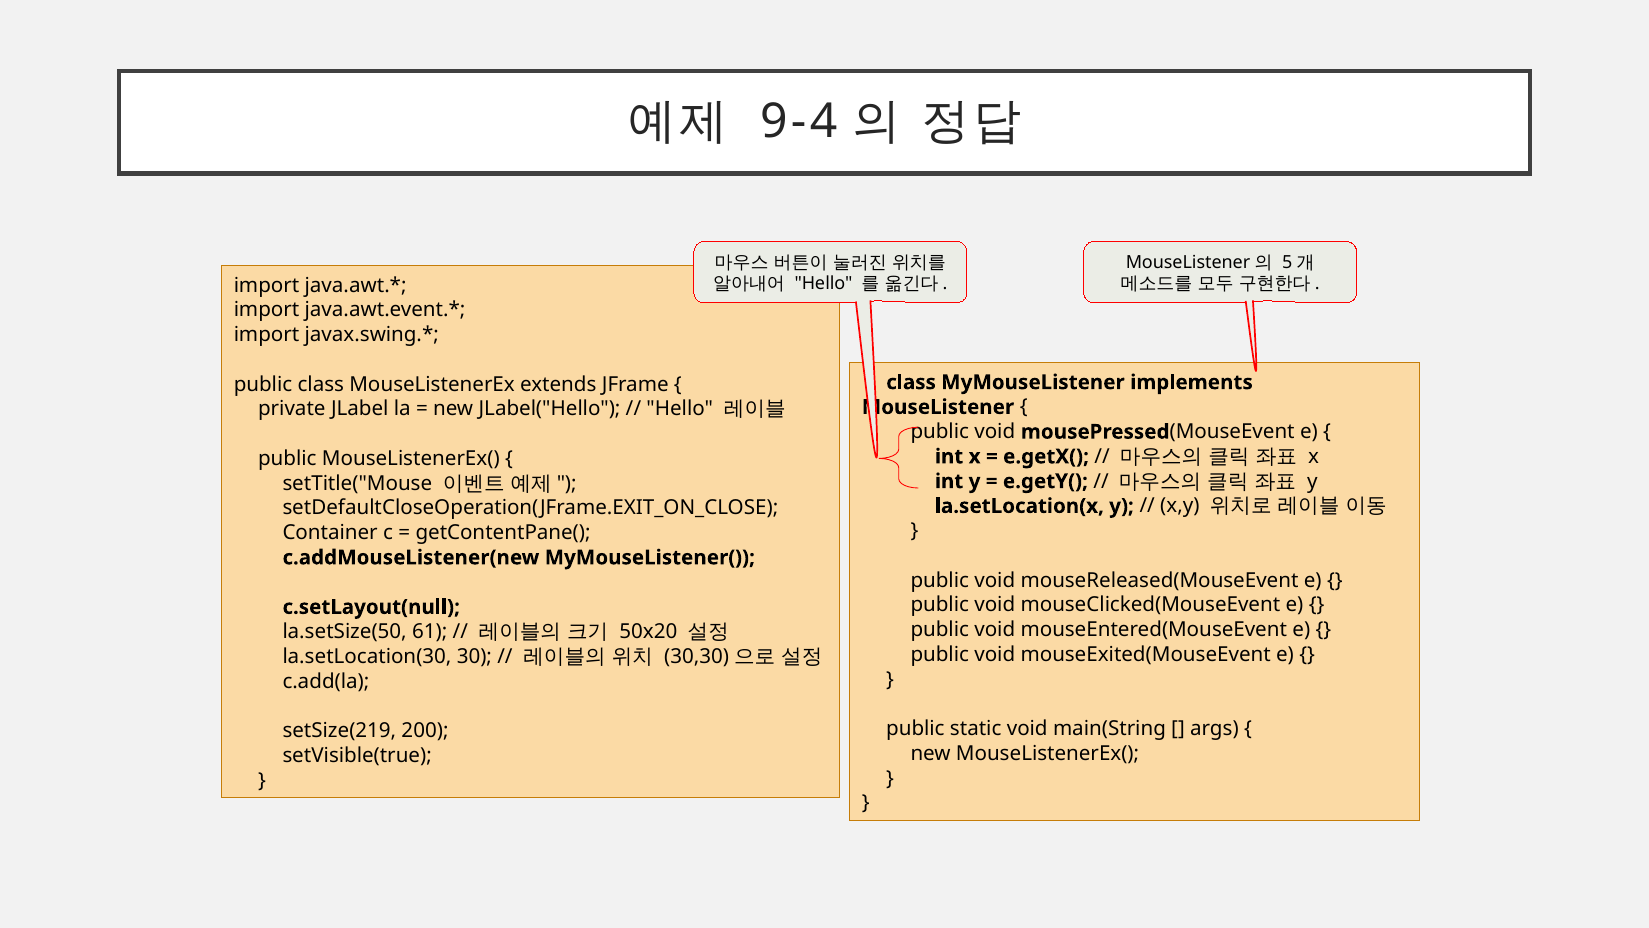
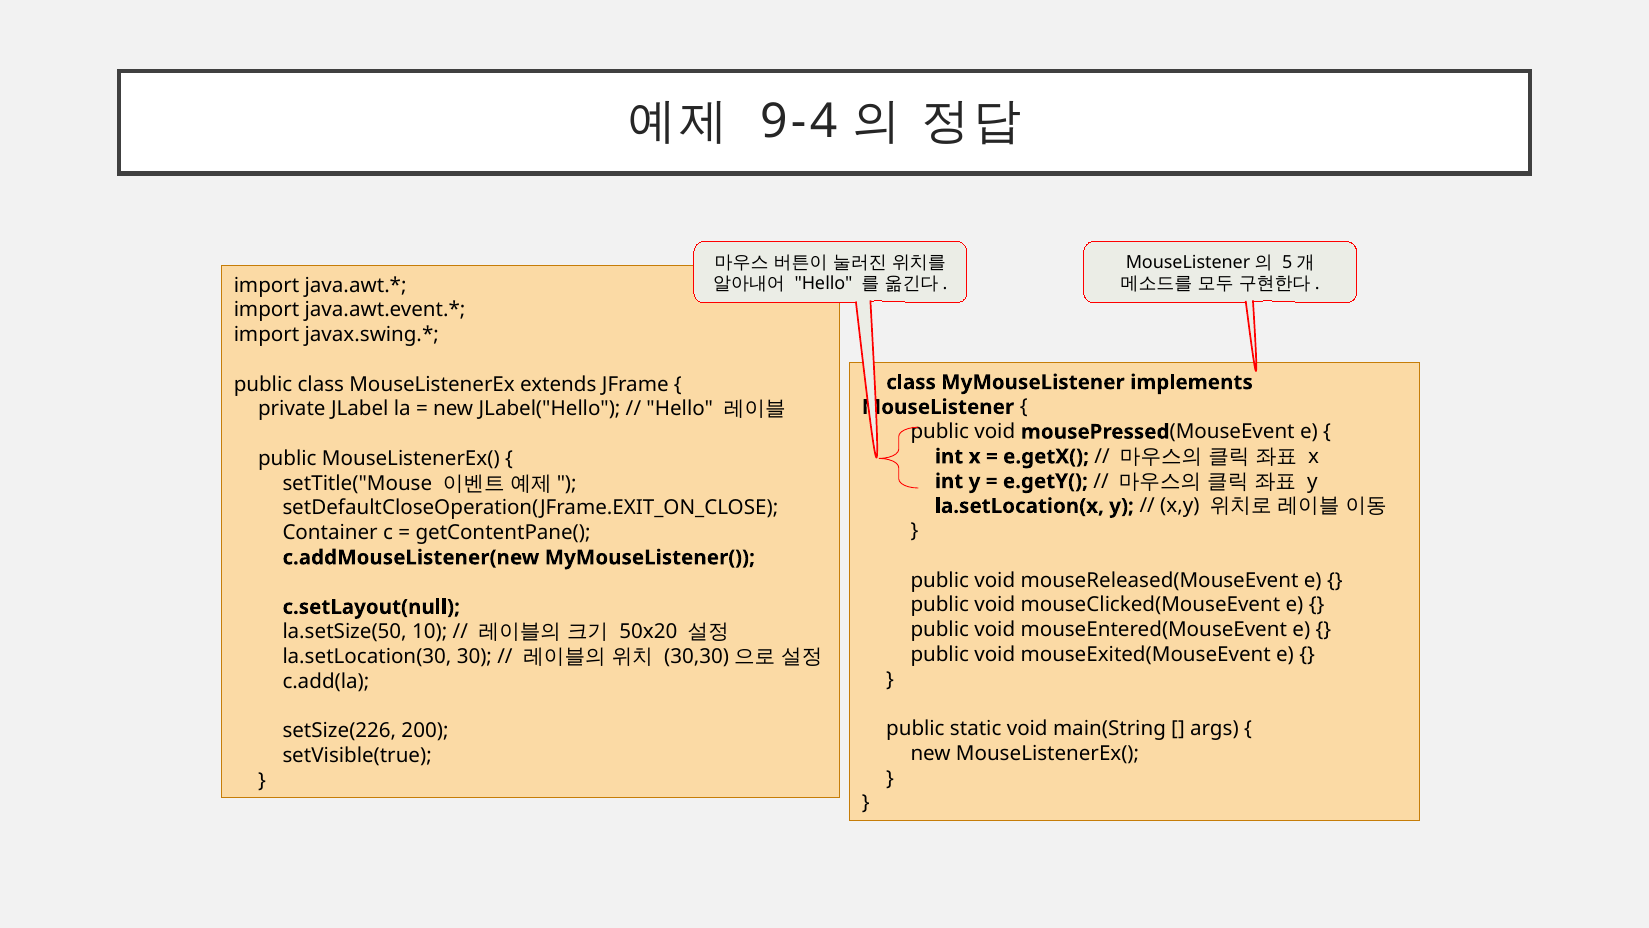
61: 61 -> 10 (430, 632)
setSize(219: setSize(219 -> setSize(226 (339, 730)
